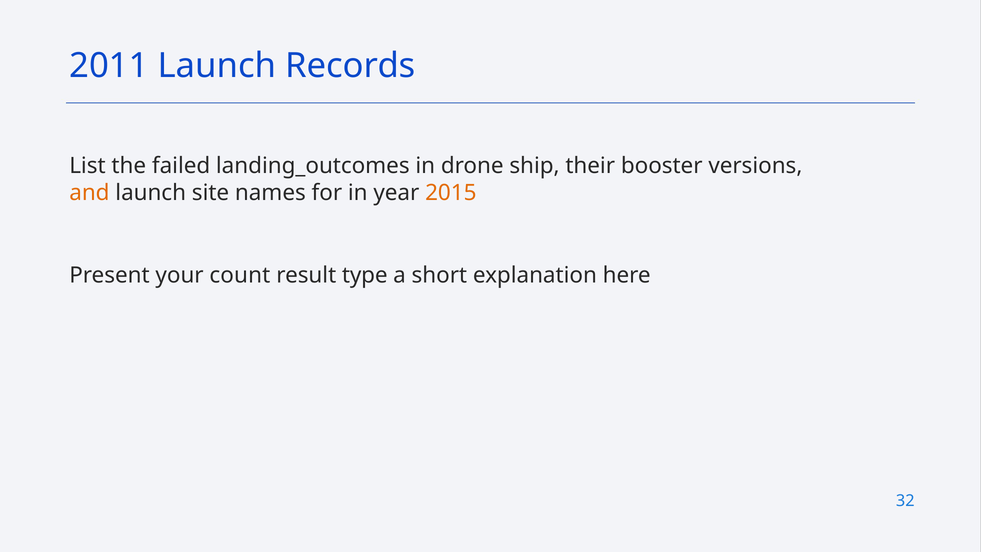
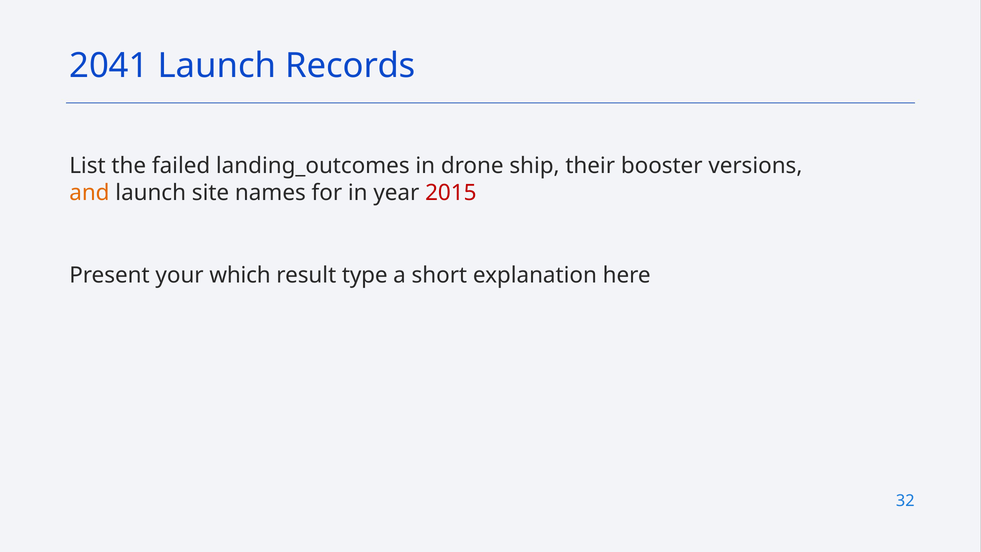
2011: 2011 -> 2041 (109, 66)
2015 colour: orange -> red (451, 193)
count: count -> which (240, 275)
